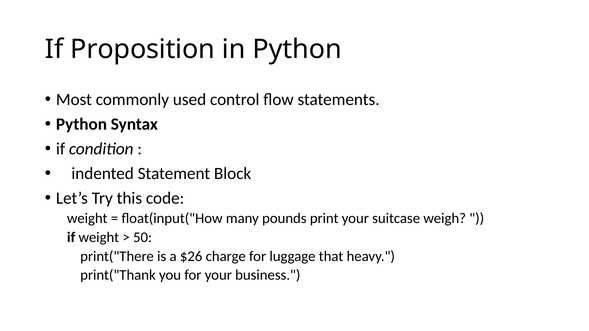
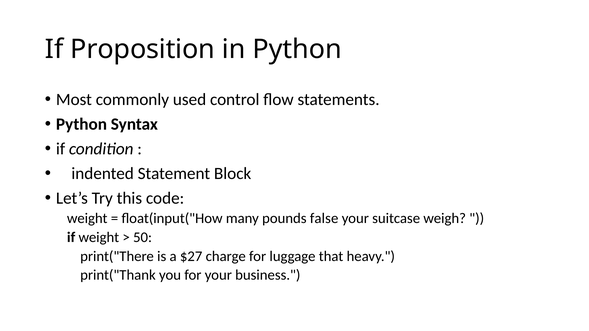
print: print -> false (324, 218)
$26: $26 -> $27 (191, 256)
